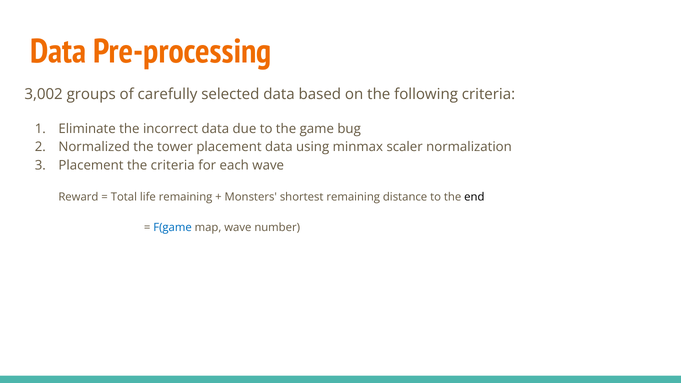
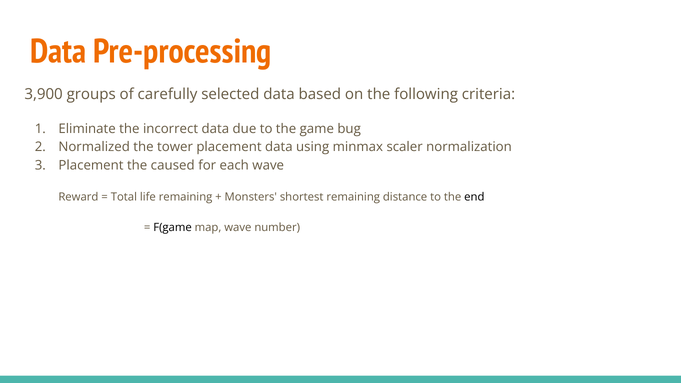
3,002: 3,002 -> 3,900 (44, 94)
the criteria: criteria -> caused (173, 165)
F(game colour: blue -> black (173, 228)
